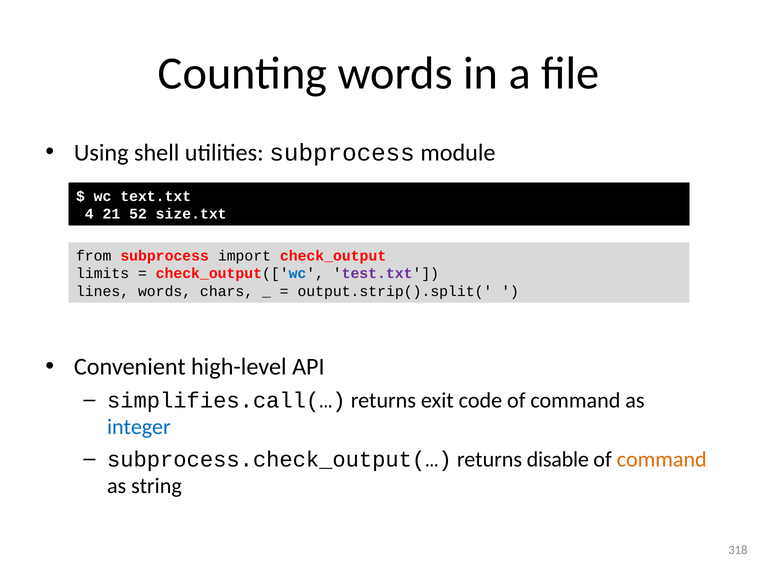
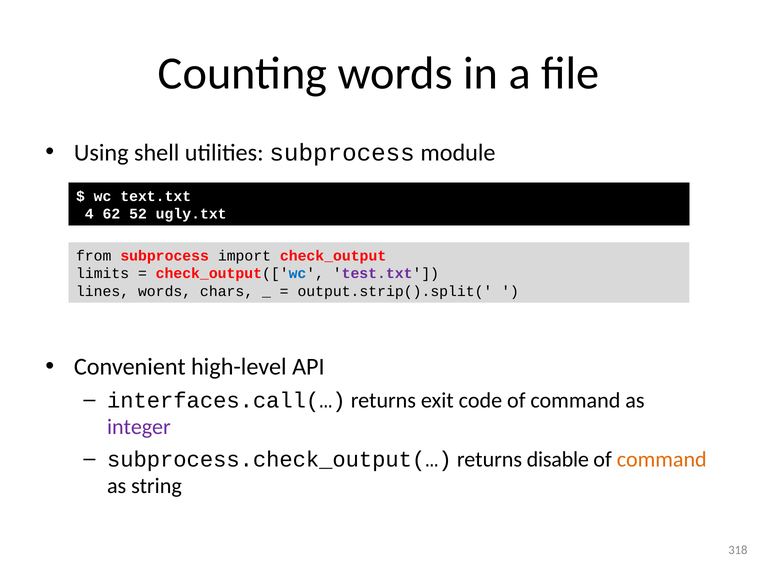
21: 21 -> 62 (111, 214)
size.txt: size.txt -> ugly.txt (191, 214)
simplifies.call(…: simplifies.call(… -> interfaces.call(… (226, 401)
integer colour: blue -> purple (139, 427)
